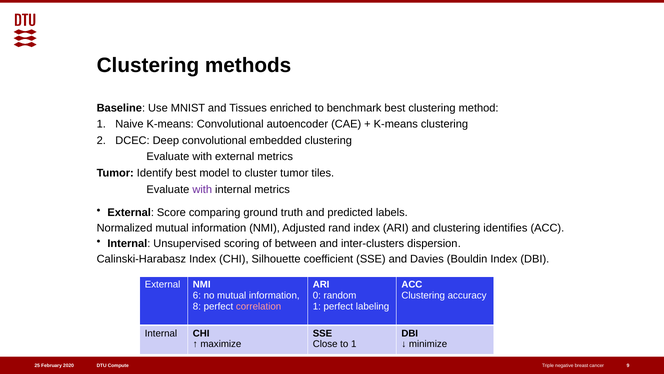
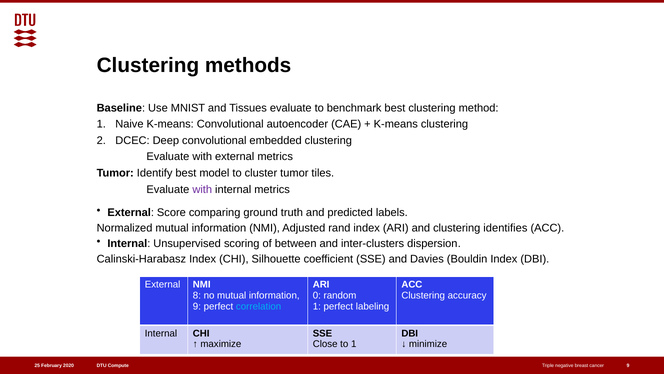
Tissues enriched: enriched -> evaluate (291, 108)
6: 6 -> 8 (197, 295)
8: 8 -> 9 (197, 306)
correlation colour: pink -> light blue (259, 306)
